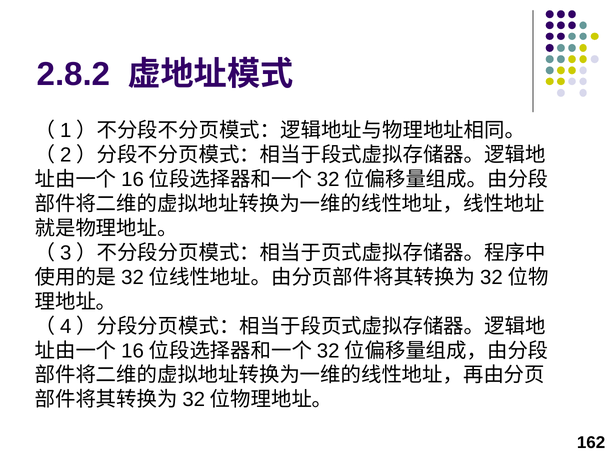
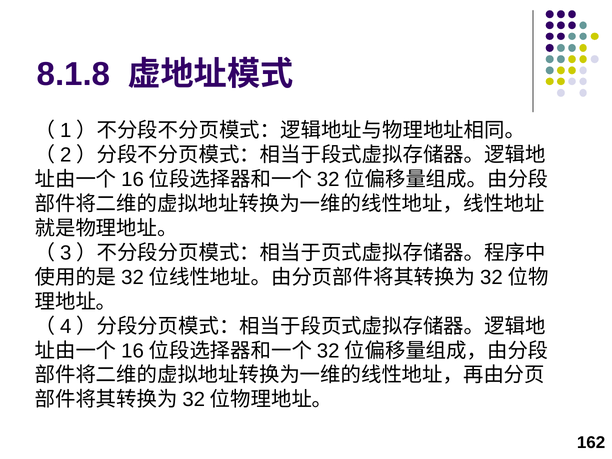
2.8.2: 2.8.2 -> 8.1.8 (74, 74)
